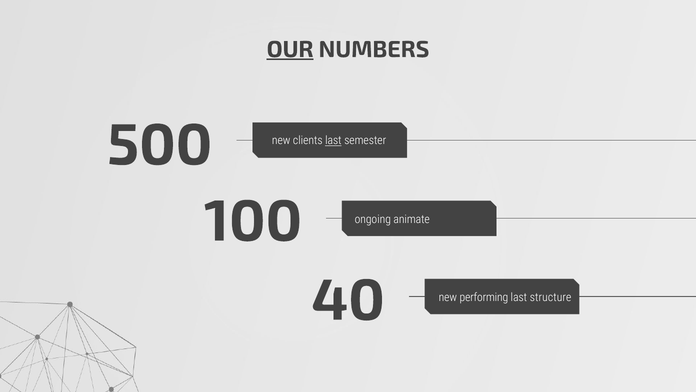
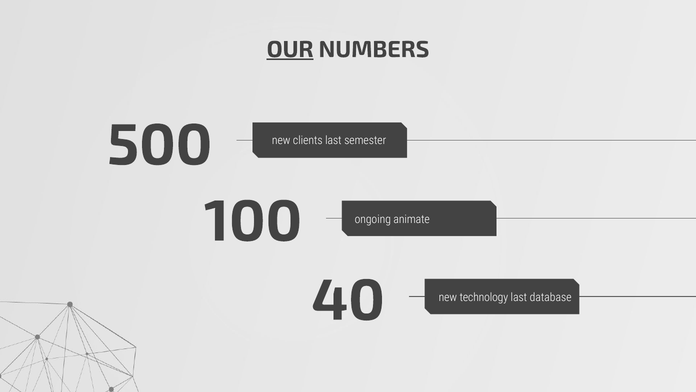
last underline: present -> none (333, 140)
performing: performing -> technology (484, 297)
structure: structure -> database (551, 297)
